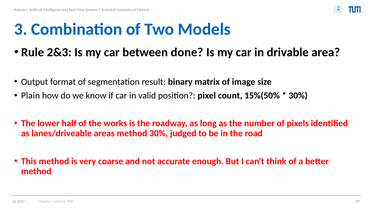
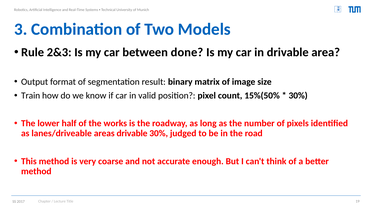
Plain: Plain -> Train (31, 96)
areas method: method -> drivable (132, 134)
